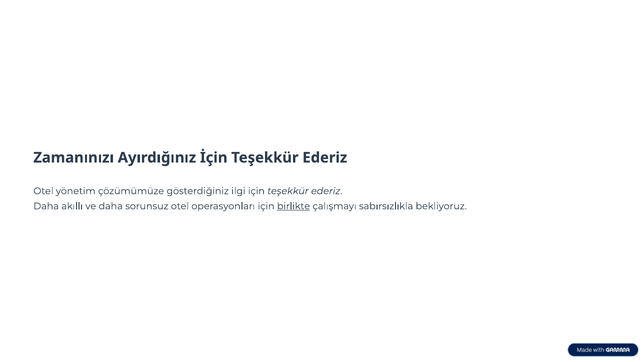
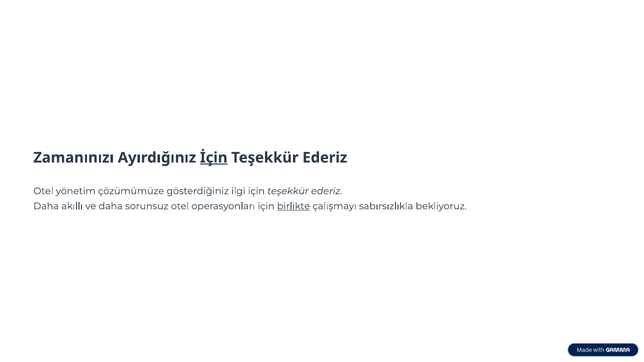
İçin underline: none -> present (214, 158)
